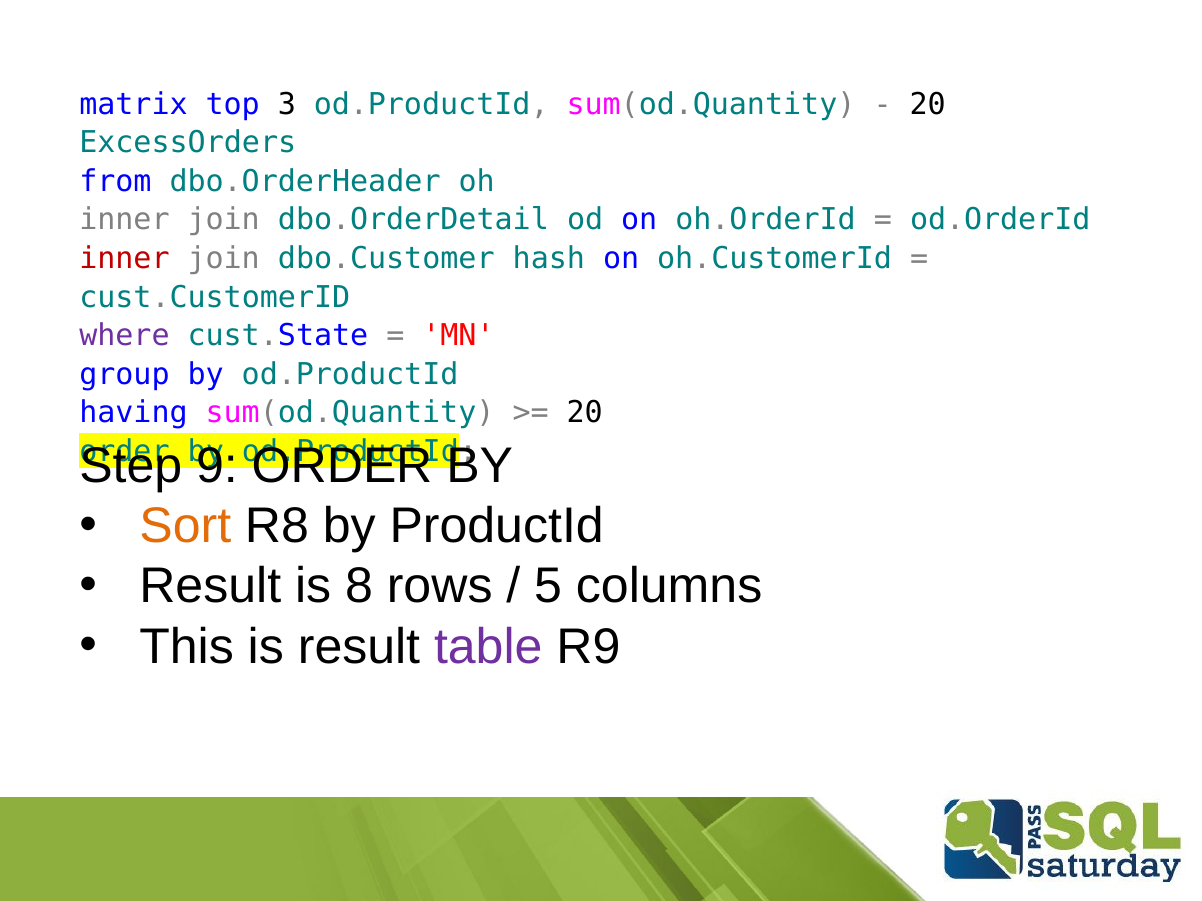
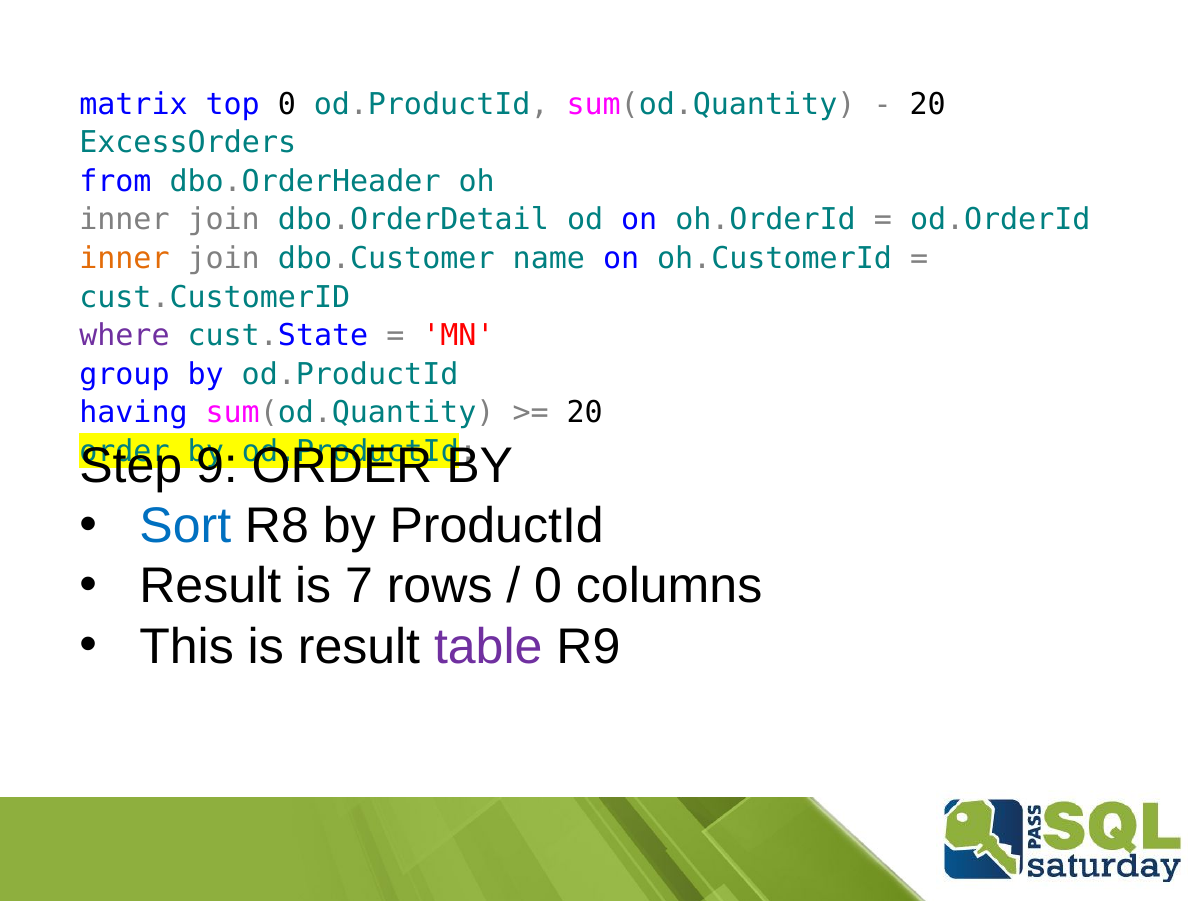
top 3: 3 -> 0 (287, 104)
inner colour: red -> orange (124, 259)
hash: hash -> name (549, 259)
Sort colour: orange -> blue (185, 527)
8: 8 -> 7 (359, 587)
5: 5 -> 0 (548, 587)
